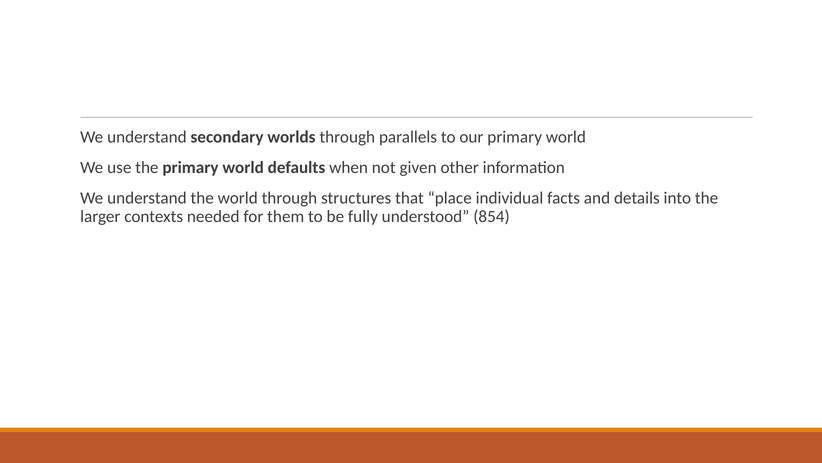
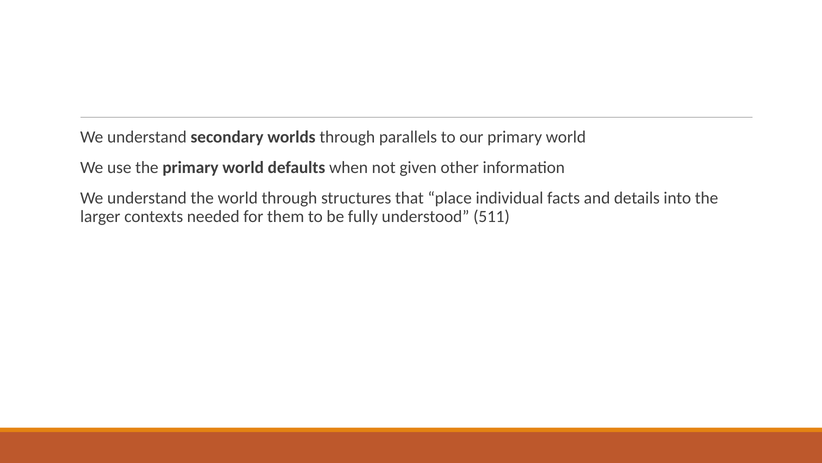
854: 854 -> 511 (491, 216)
